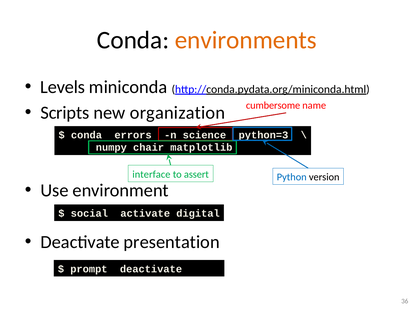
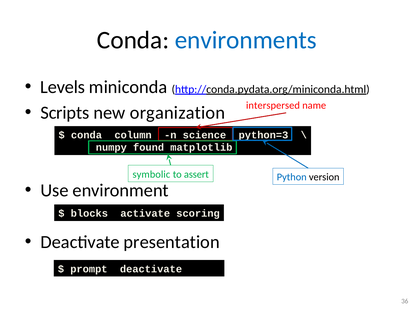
environments colour: orange -> blue (246, 40)
cumbersome: cumbersome -> interspersed (273, 105)
errors: errors -> column (133, 135)
chair: chair -> found (149, 147)
interface: interface -> symbolic (151, 174)
social: social -> blocks (89, 213)
digital: digital -> scoring (198, 213)
